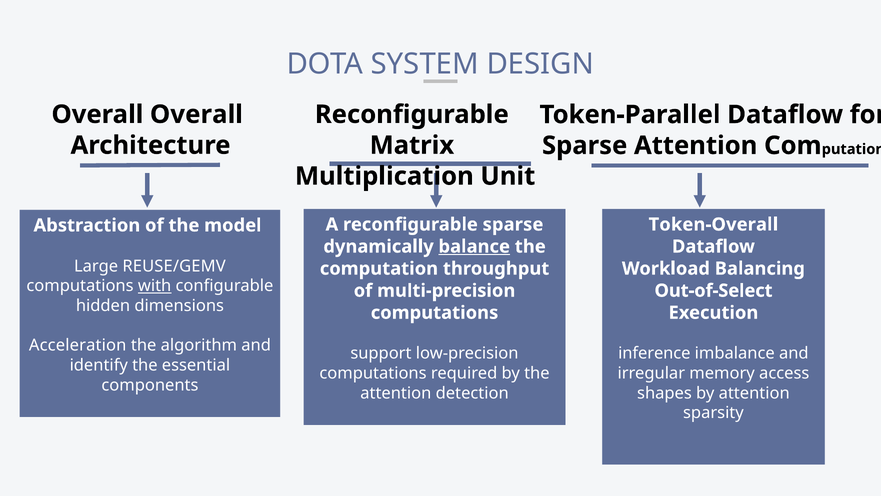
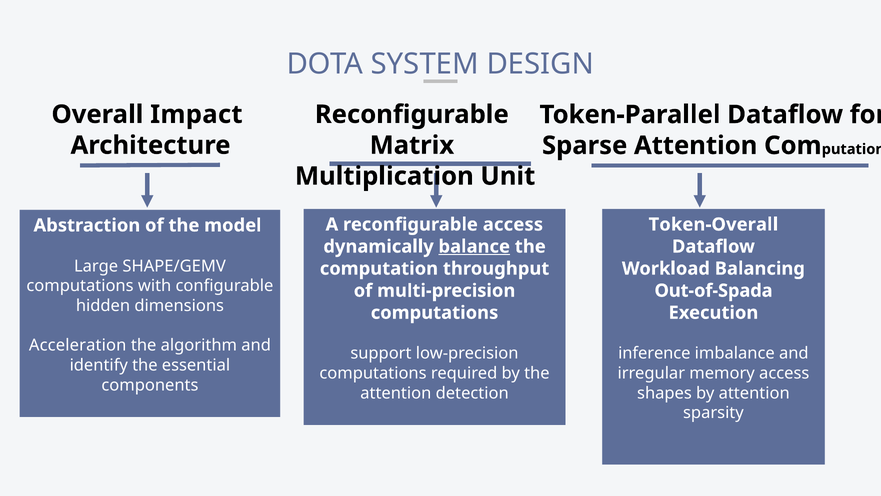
Overall Overall: Overall -> Impact (196, 114)
reconfigurable sparse: sparse -> access (513, 224)
REUSE/GEMV: REUSE/GEMV -> SHAPE/GEMV (174, 266)
with underline: present -> none (155, 286)
Out-of-Select: Out-of-Select -> Out-of-Spada (714, 290)
